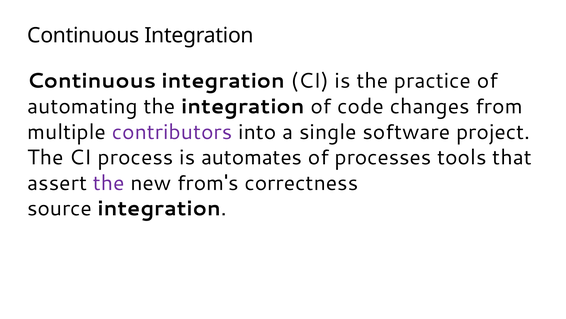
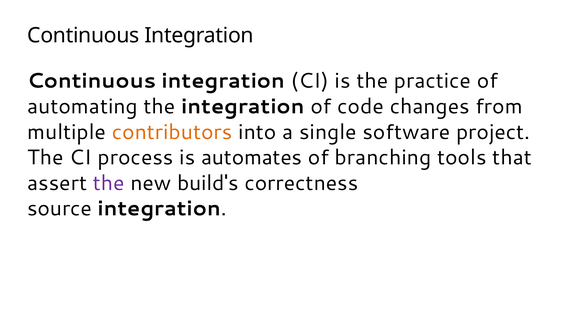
contributors colour: purple -> orange (172, 132)
processes: processes -> branching (383, 157)
from's: from's -> build's (208, 183)
